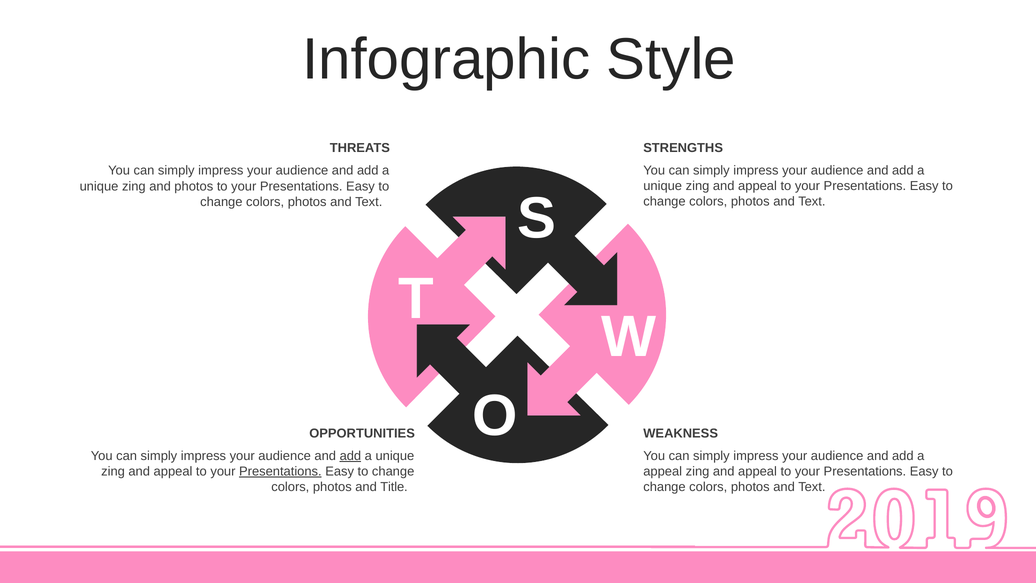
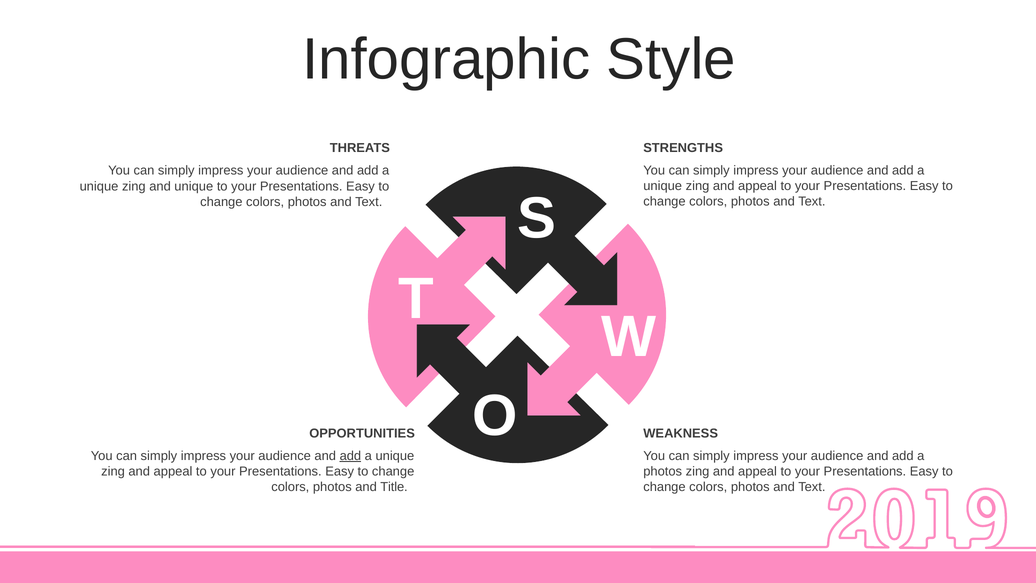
and photos: photos -> unique (194, 186)
Presentations underline: present -> none (280, 471)
appeal: appeal -> photos (663, 471)
